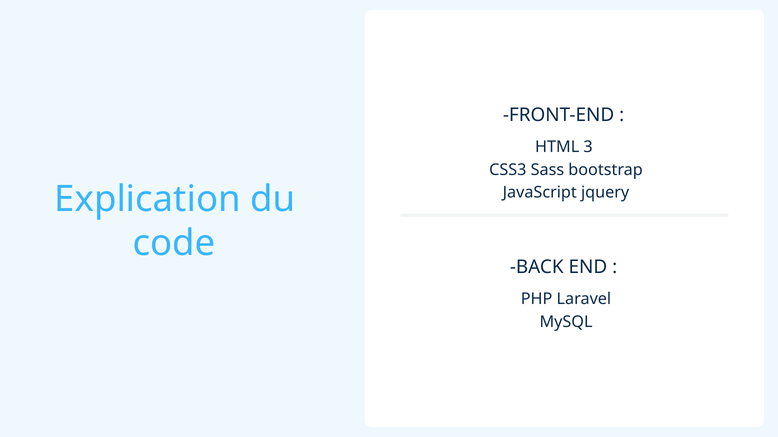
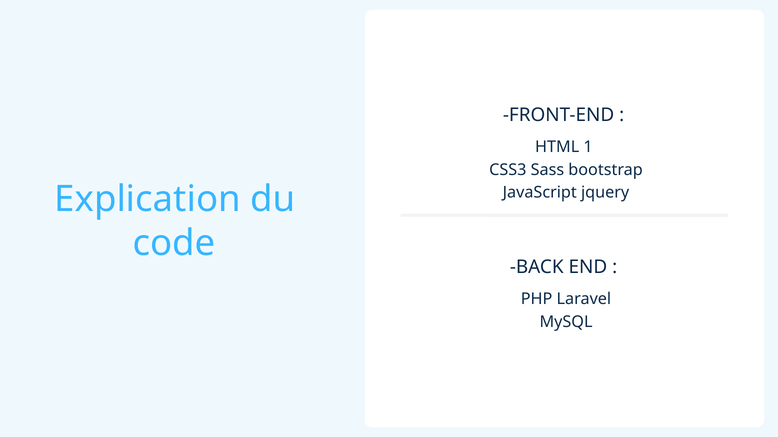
3: 3 -> 1 (588, 147)
